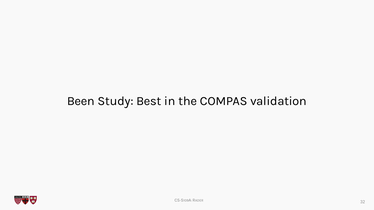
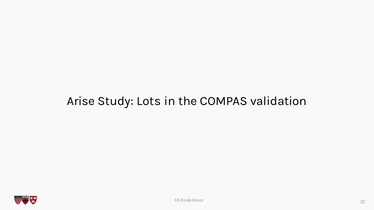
Been: Been -> Arise (81, 101)
Best: Best -> Lots (149, 101)
